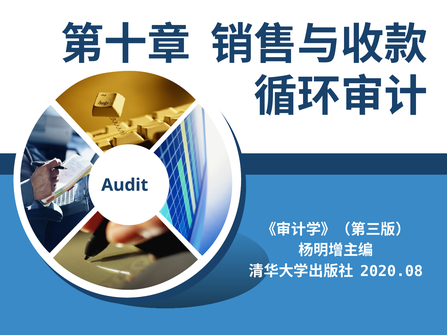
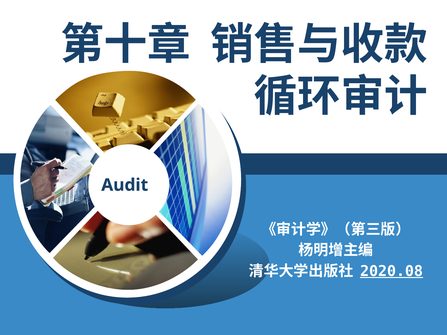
2020.08 underline: none -> present (392, 271)
